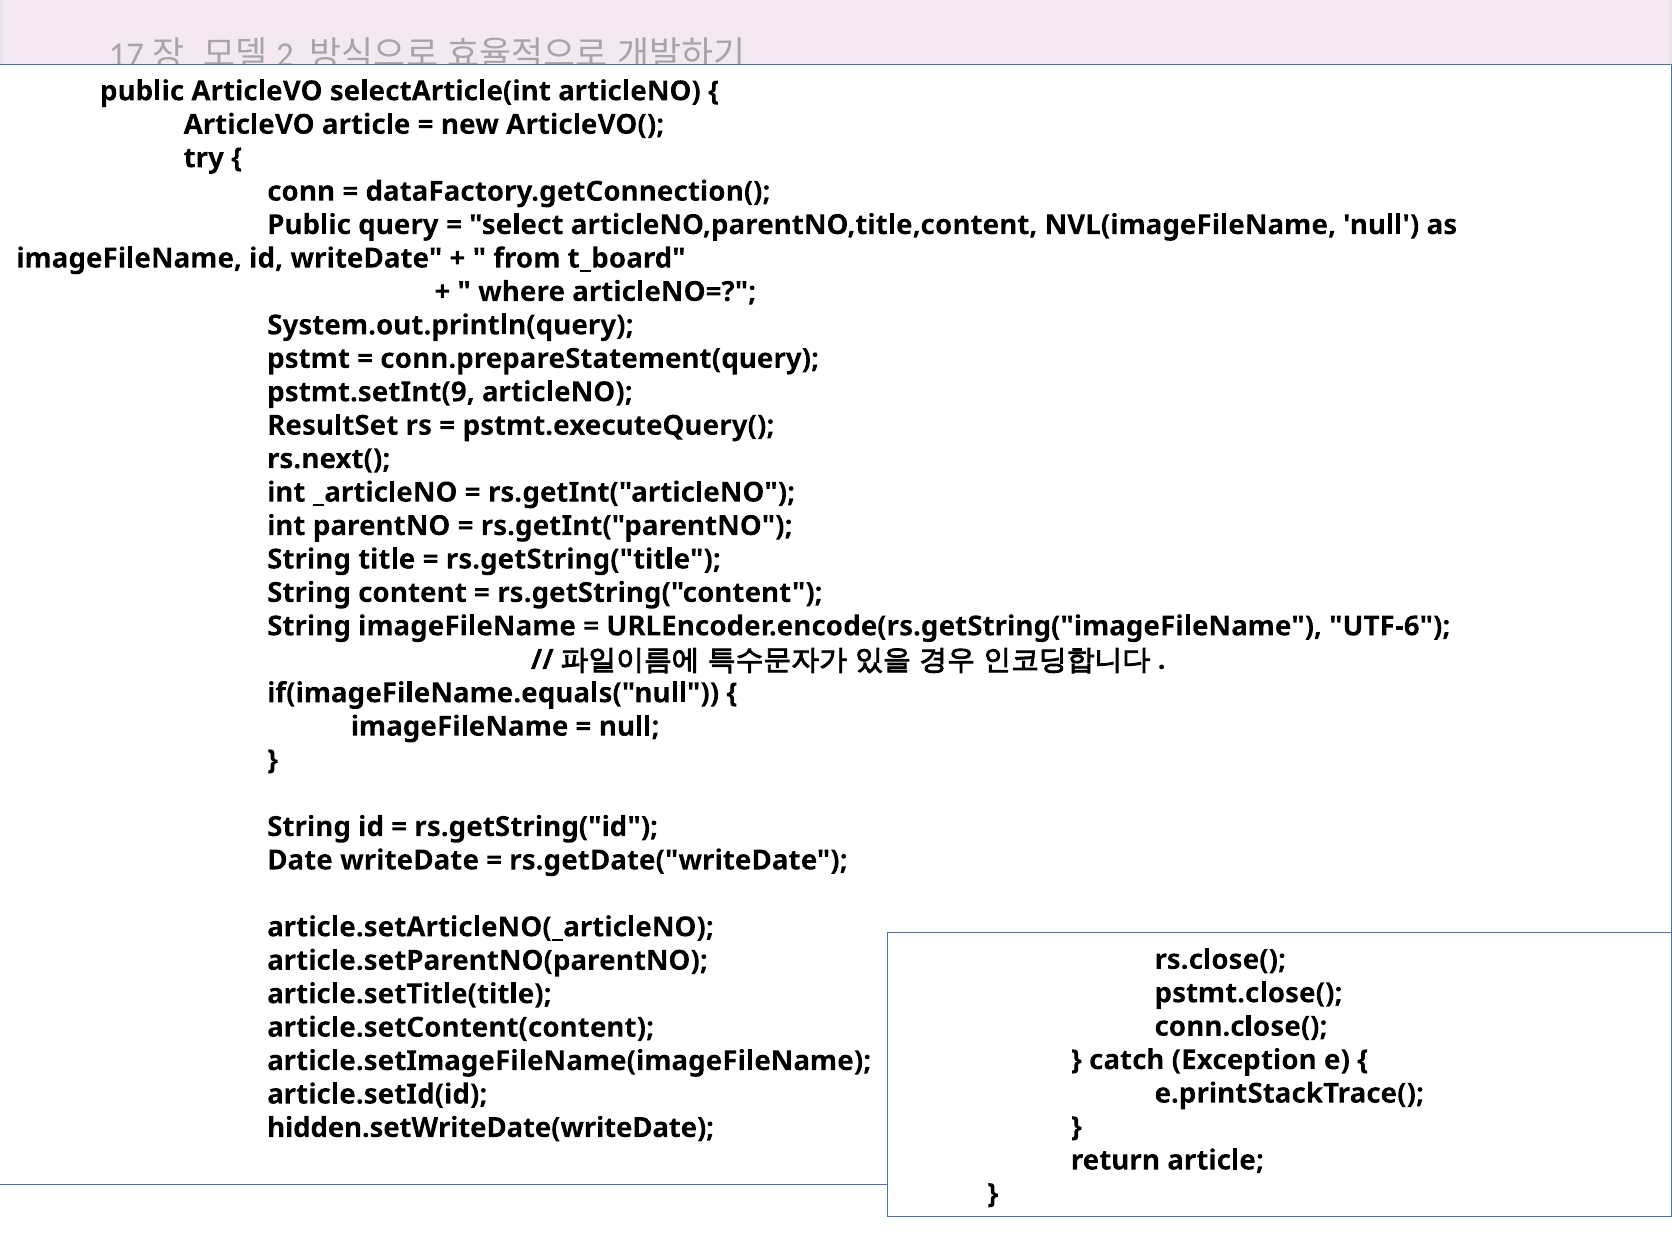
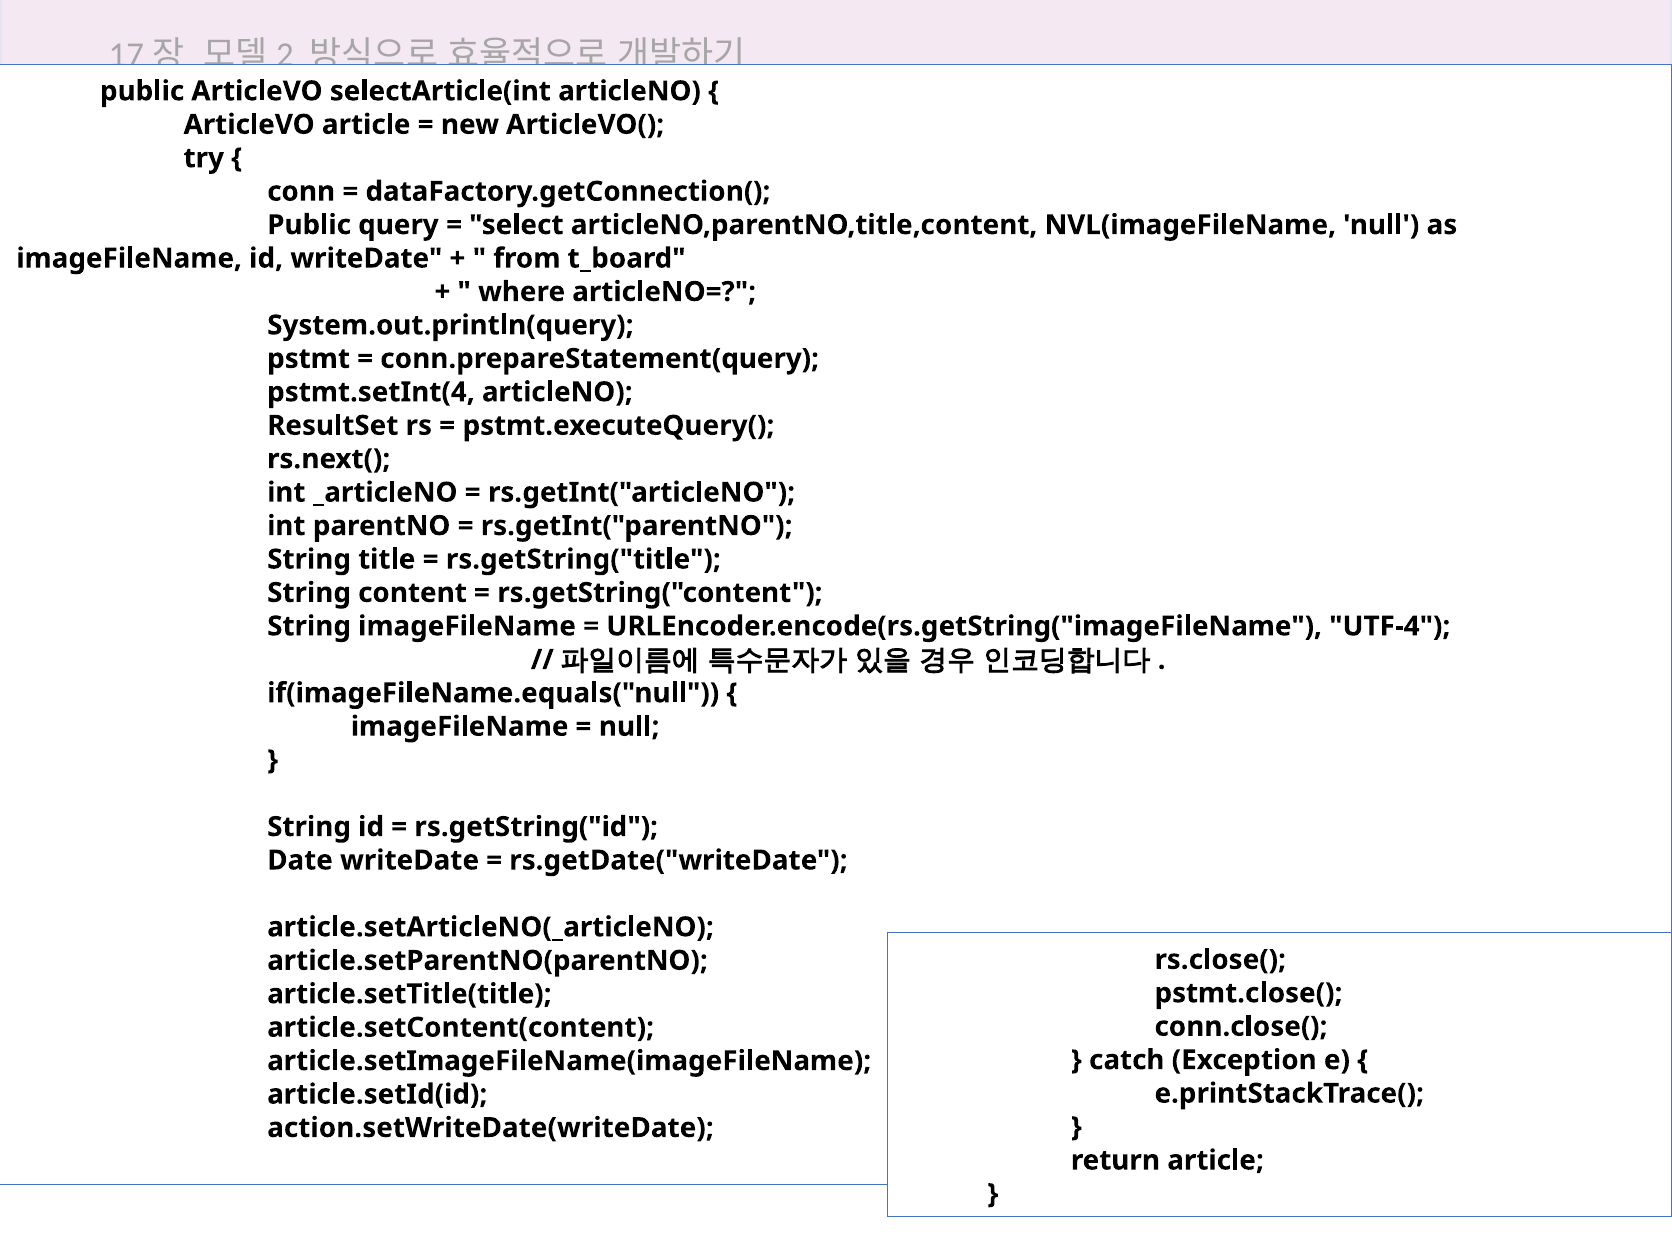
pstmt.setInt(9: pstmt.setInt(9 -> pstmt.setInt(4 (371, 392)
UTF-6: UTF-6 -> UTF-4 (1390, 626)
hidden.setWriteDate(writeDate: hidden.setWriteDate(writeDate -> action.setWriteDate(writeDate (490, 1128)
